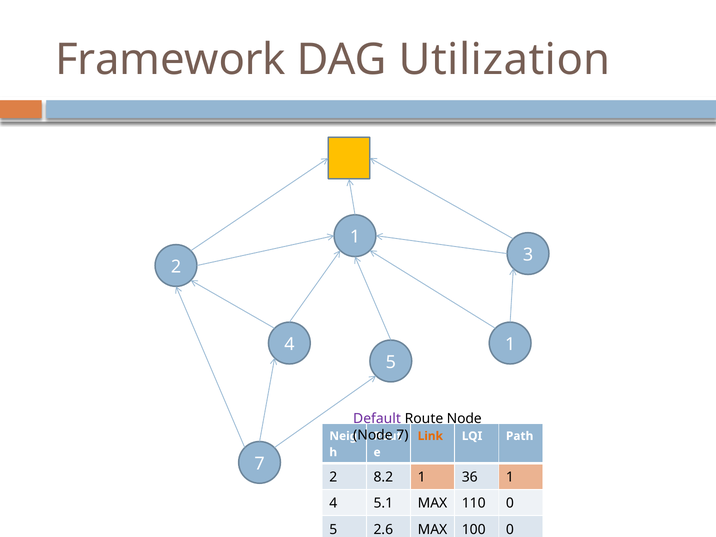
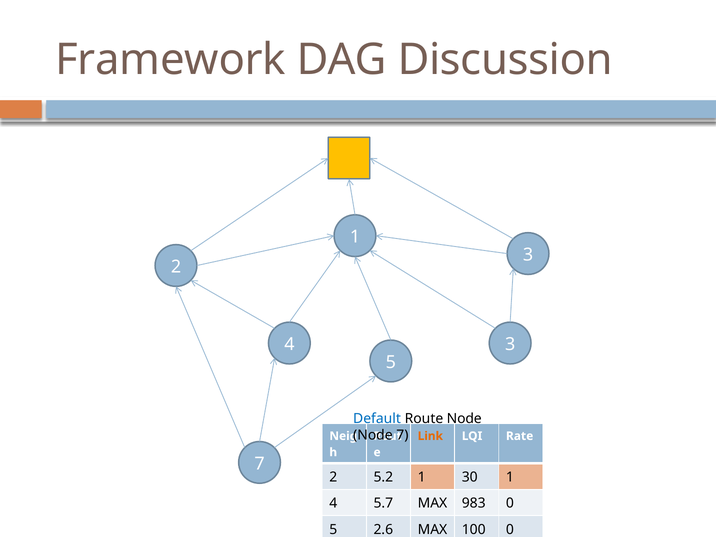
Utilization: Utilization -> Discussion (505, 60)
4 1: 1 -> 3 (510, 344)
Default colour: purple -> blue (377, 419)
Path: Path -> Rate (520, 436)
8.2: 8.2 -> 5.2 (383, 477)
36: 36 -> 30 (470, 477)
5.1: 5.1 -> 5.7 (383, 503)
110: 110 -> 983 (474, 503)
